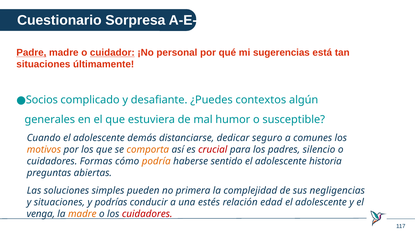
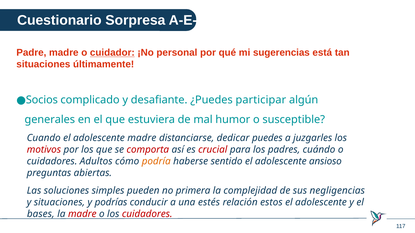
Padre underline: present -> none (31, 53)
contextos: contextos -> participar (261, 100)
adolescente demás: demás -> madre (142, 138)
seguro: seguro -> puedes (267, 138)
comunes: comunes -> juzgarles (313, 138)
motivos colour: orange -> red (44, 150)
comporta colour: orange -> red (148, 150)
silencio: silencio -> cuándo (319, 150)
Formas: Formas -> Adultos (96, 162)
historia: historia -> ansioso (325, 162)
edad: edad -> estos (271, 203)
venga: venga -> bases (41, 214)
madre colour: orange -> red (82, 214)
